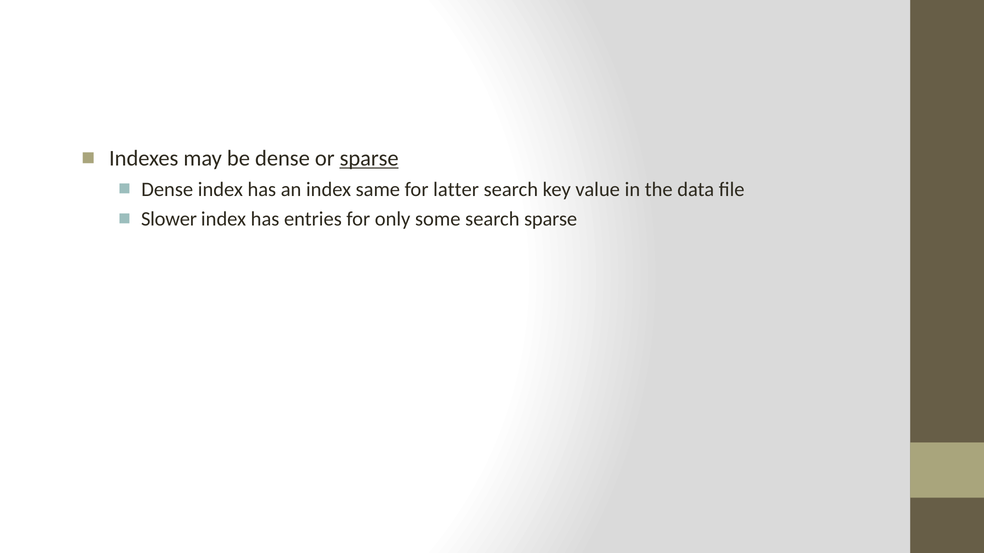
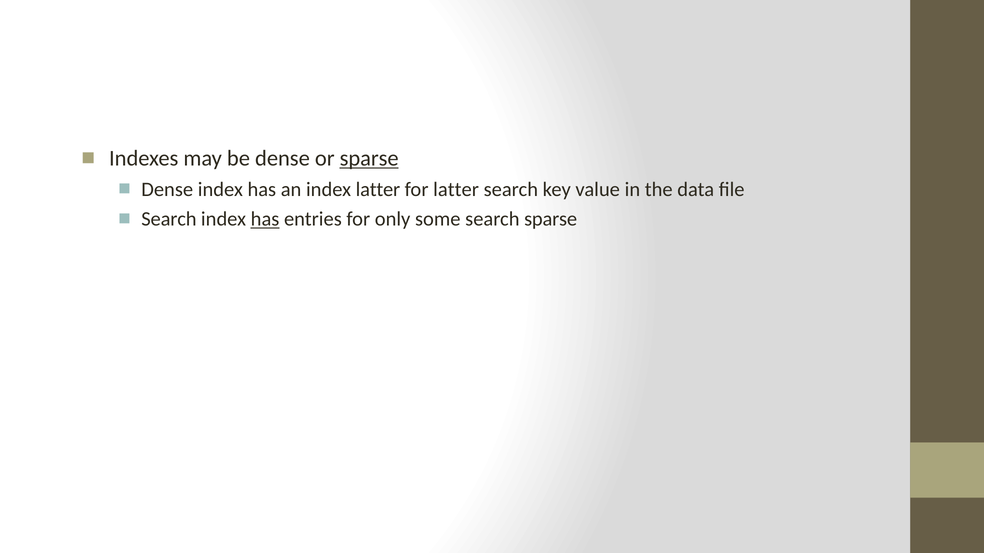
index same: same -> latter (378, 189)
Slower: Slower -> Search (169, 219)
has underline: none -> present (265, 219)
